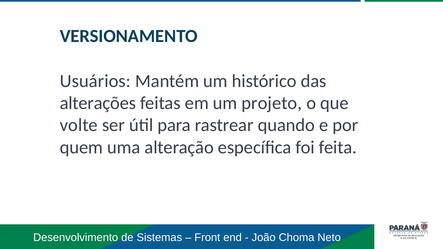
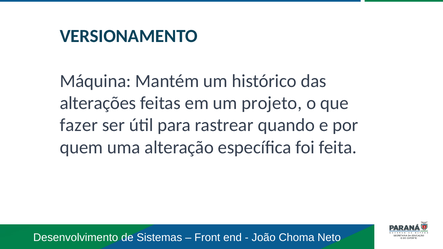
Usuários: Usuários -> Máquina (95, 81)
volte: volte -> fazer (79, 125)
